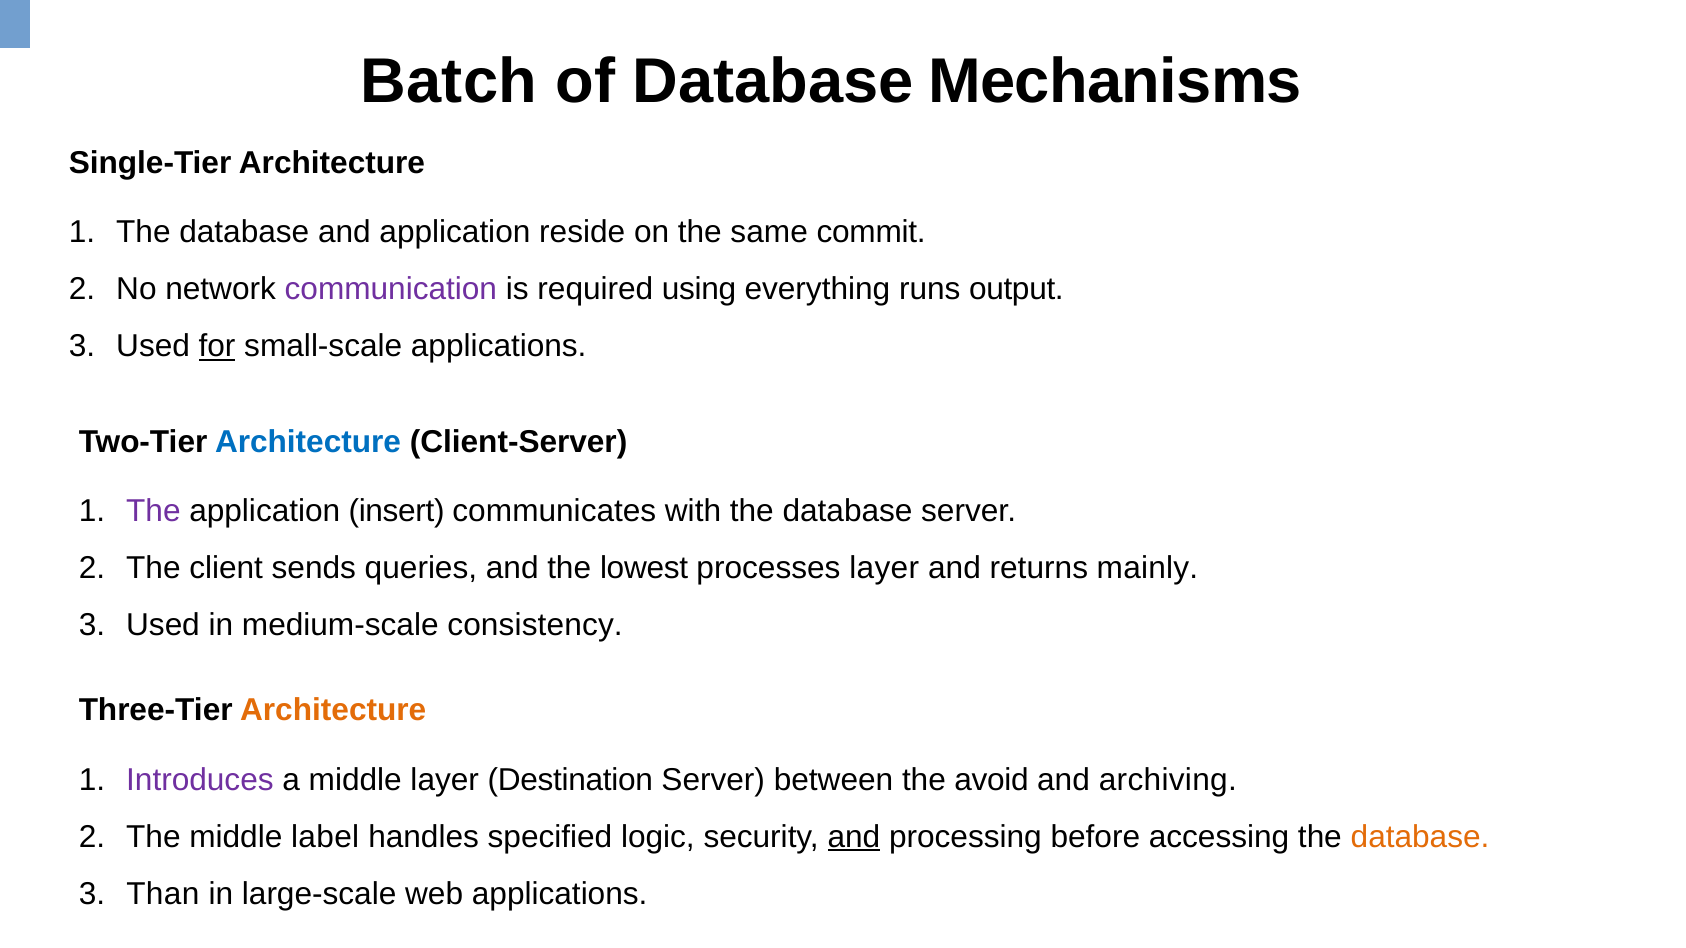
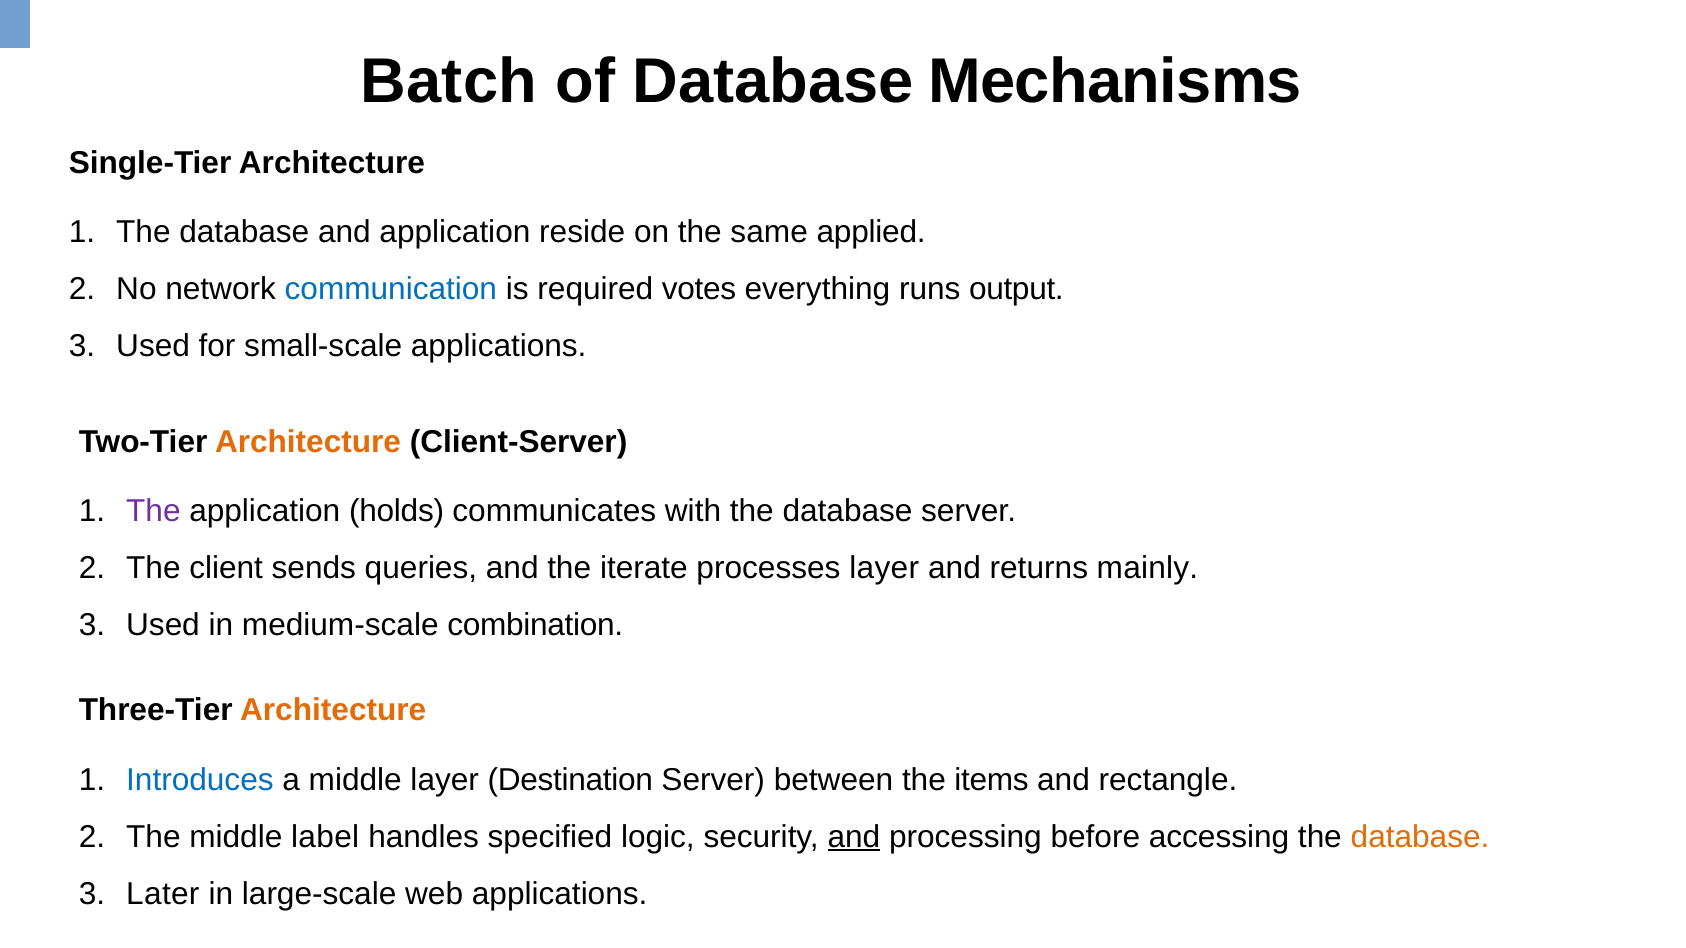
commit: commit -> applied (871, 233)
communication colour: purple -> blue (391, 289)
using: using -> votes (699, 289)
for underline: present -> none (217, 346)
Architecture colour: blue -> orange (308, 442)
insert: insert -> holds (397, 511)
lowest: lowest -> iterate (644, 568)
consistency: consistency -> combination (535, 625)
Introduces colour: purple -> blue (200, 780)
avoid: avoid -> items (992, 780)
archiving: archiving -> rectangle (1168, 780)
Than: Than -> Later (163, 894)
